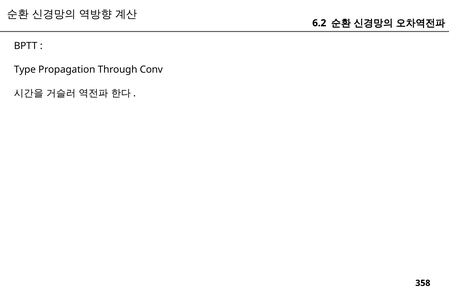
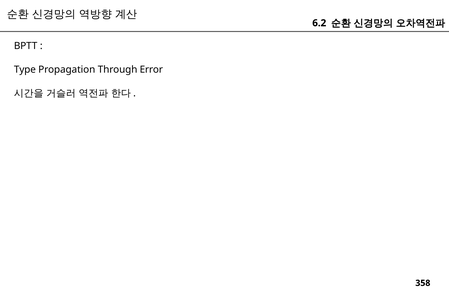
Conv: Conv -> Error (151, 70)
